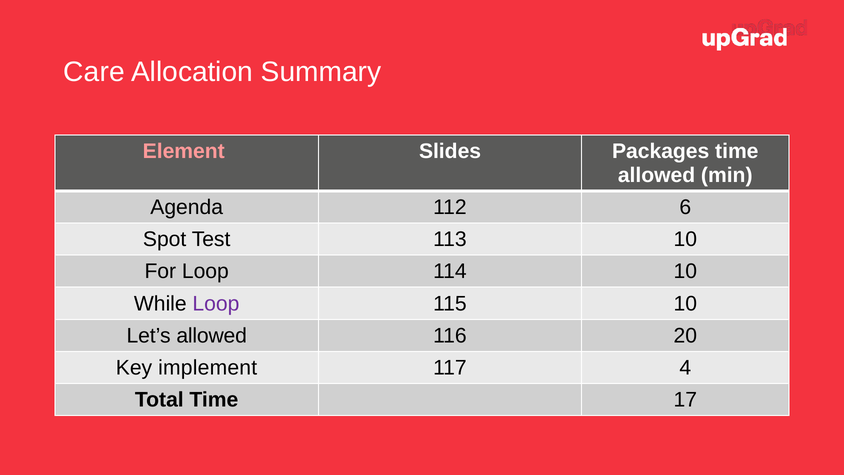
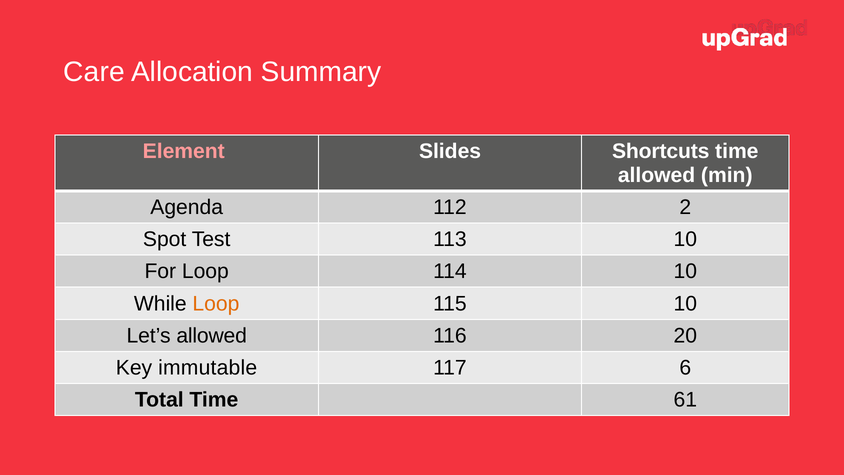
Packages: Packages -> Shortcuts (661, 151)
6: 6 -> 2 (685, 207)
Loop colour: purple -> orange (216, 303)
implement: implement -> immutable (208, 368)
4: 4 -> 6 (685, 368)
17: 17 -> 61 (685, 400)
